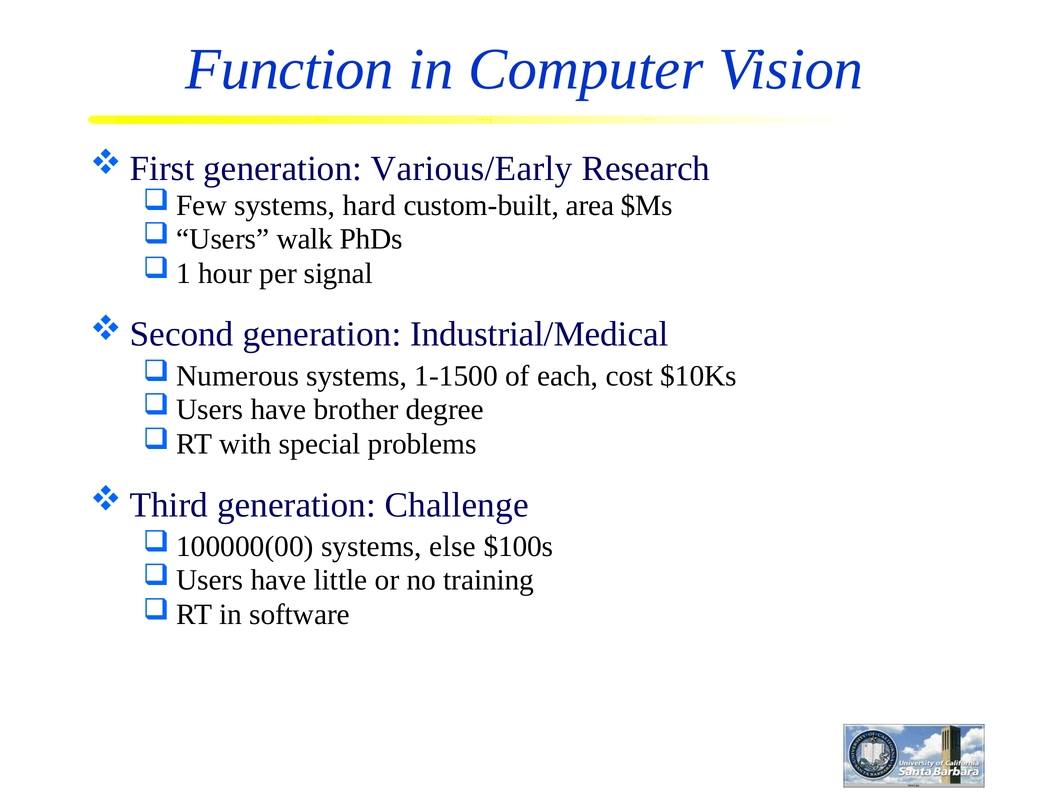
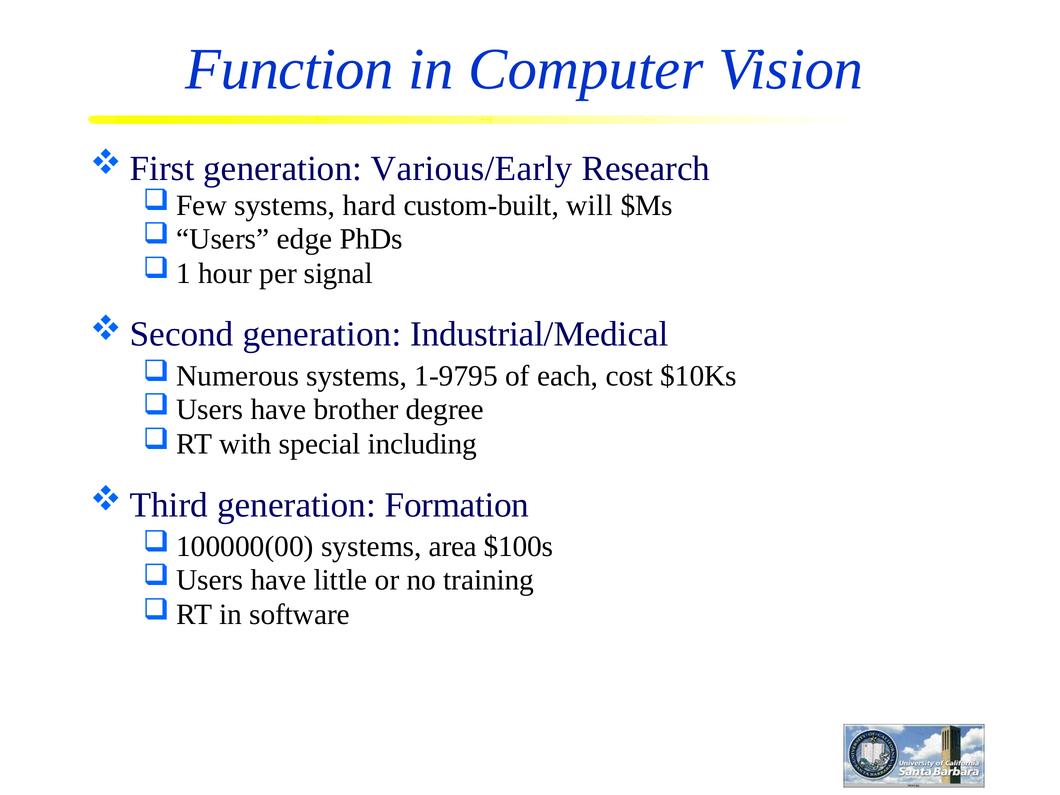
area: area -> will (590, 205)
walk: walk -> edge (305, 239)
1-1500: 1-1500 -> 1-9795 (456, 376)
problems: problems -> including (422, 444)
Challenge: Challenge -> Formation (457, 505)
else: else -> area (453, 547)
